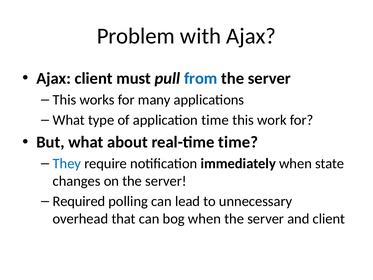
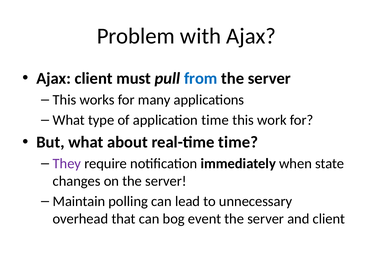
They colour: blue -> purple (67, 164)
Required: Required -> Maintain (79, 201)
bog when: when -> event (205, 219)
